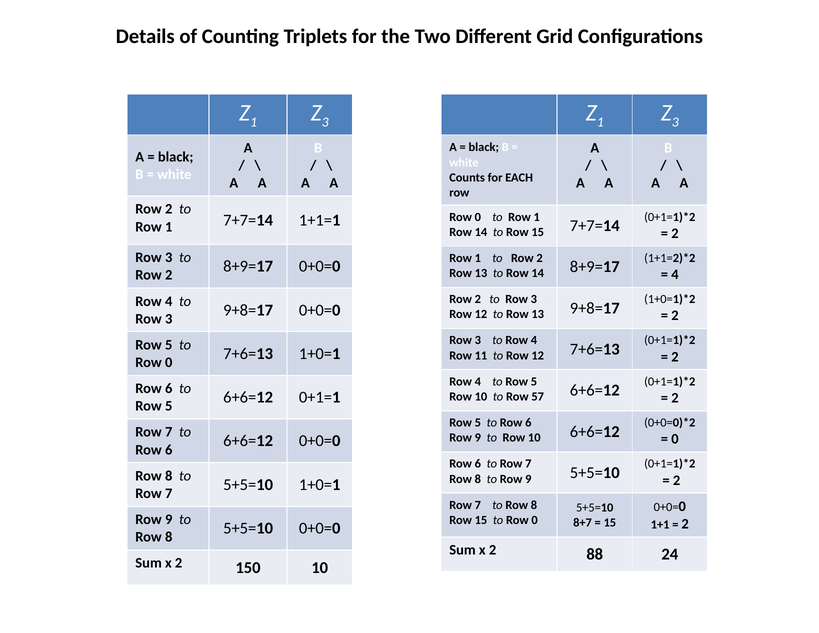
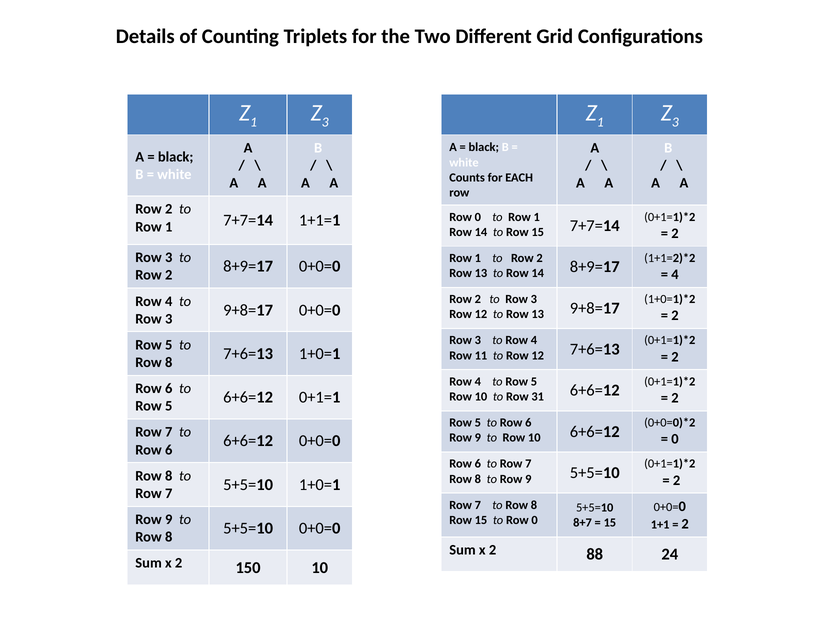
0: 0 -> 8 (169, 362)
57: 57 -> 31 (538, 397)
